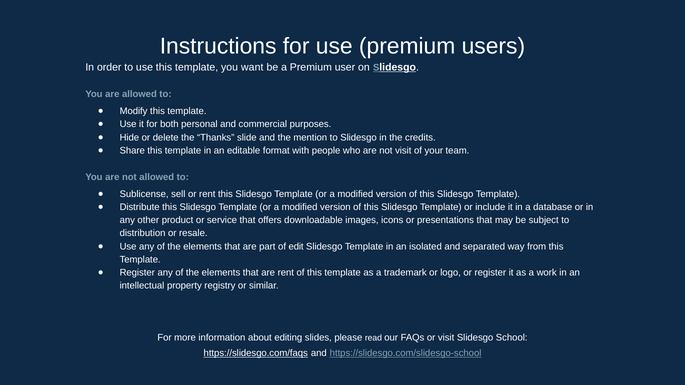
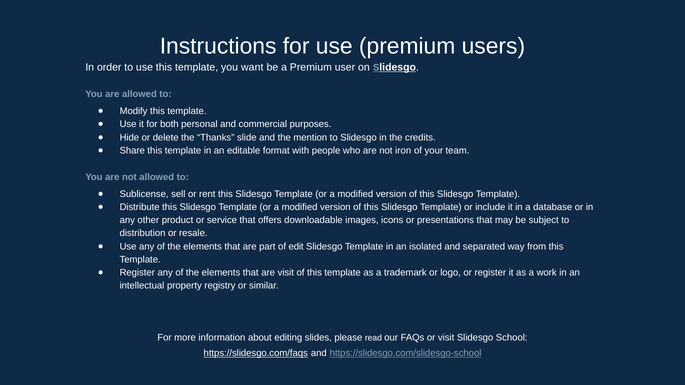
not visit: visit -> iron (403, 151)
are rent: rent -> visit (286, 273)
